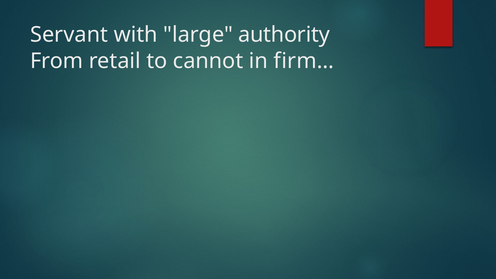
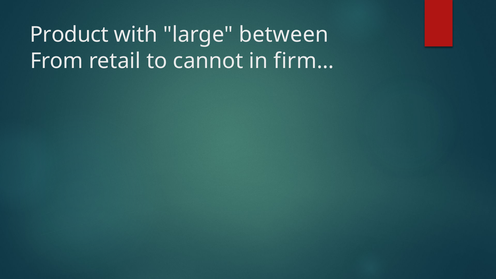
Servant: Servant -> Product (69, 35)
authority: authority -> between (284, 35)
